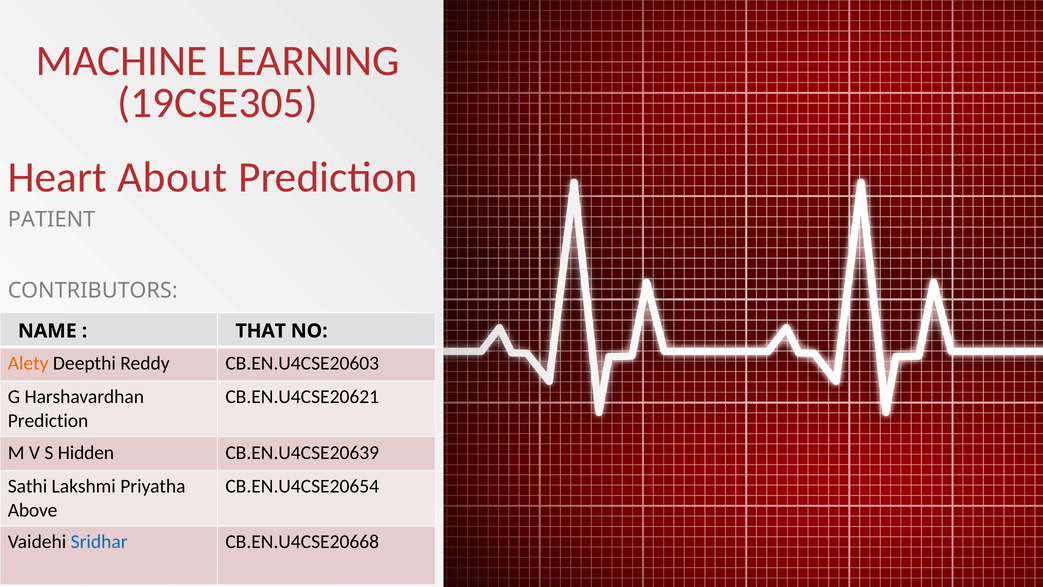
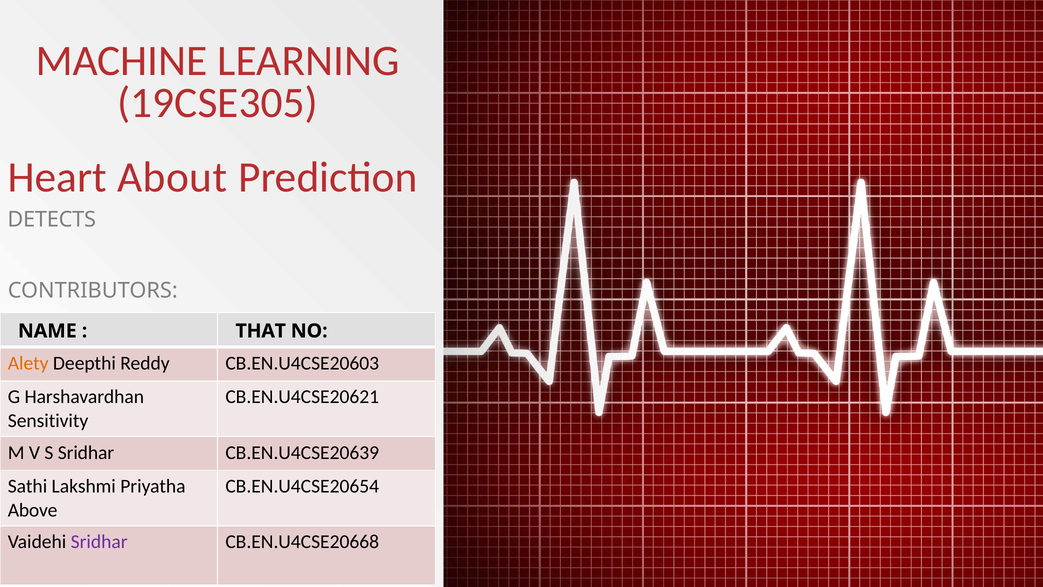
PATIENT: PATIENT -> DETECTS (52, 220)
Prediction: Prediction -> Sensitivity (48, 421)
S Hidden: Hidden -> Sridhar (86, 452)
Sridhar colour: blue -> purple (99, 542)
